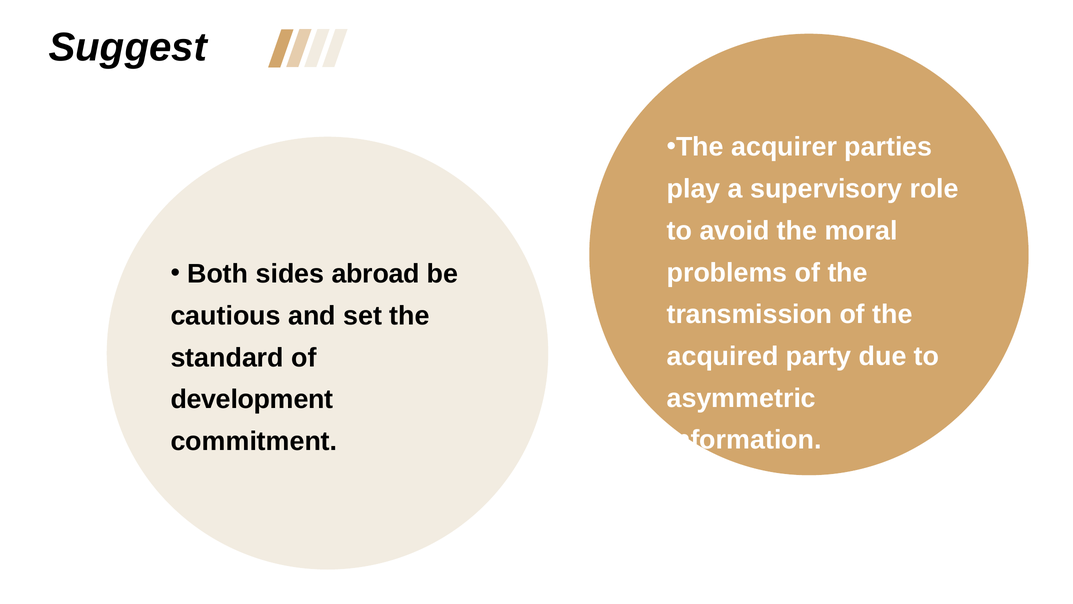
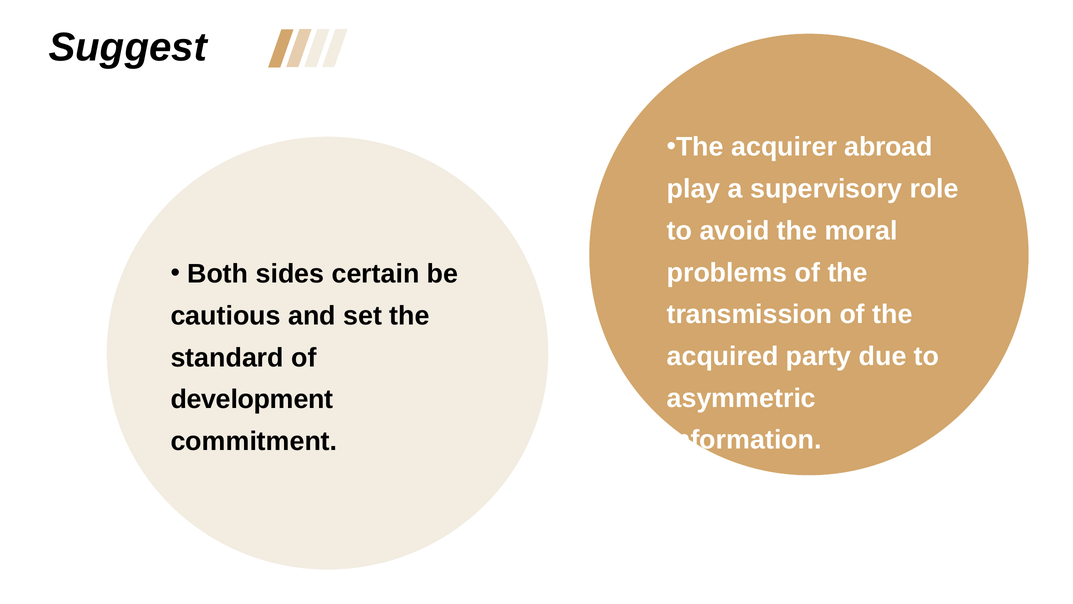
parties: parties -> abroad (888, 147)
abroad: abroad -> certain (376, 274)
